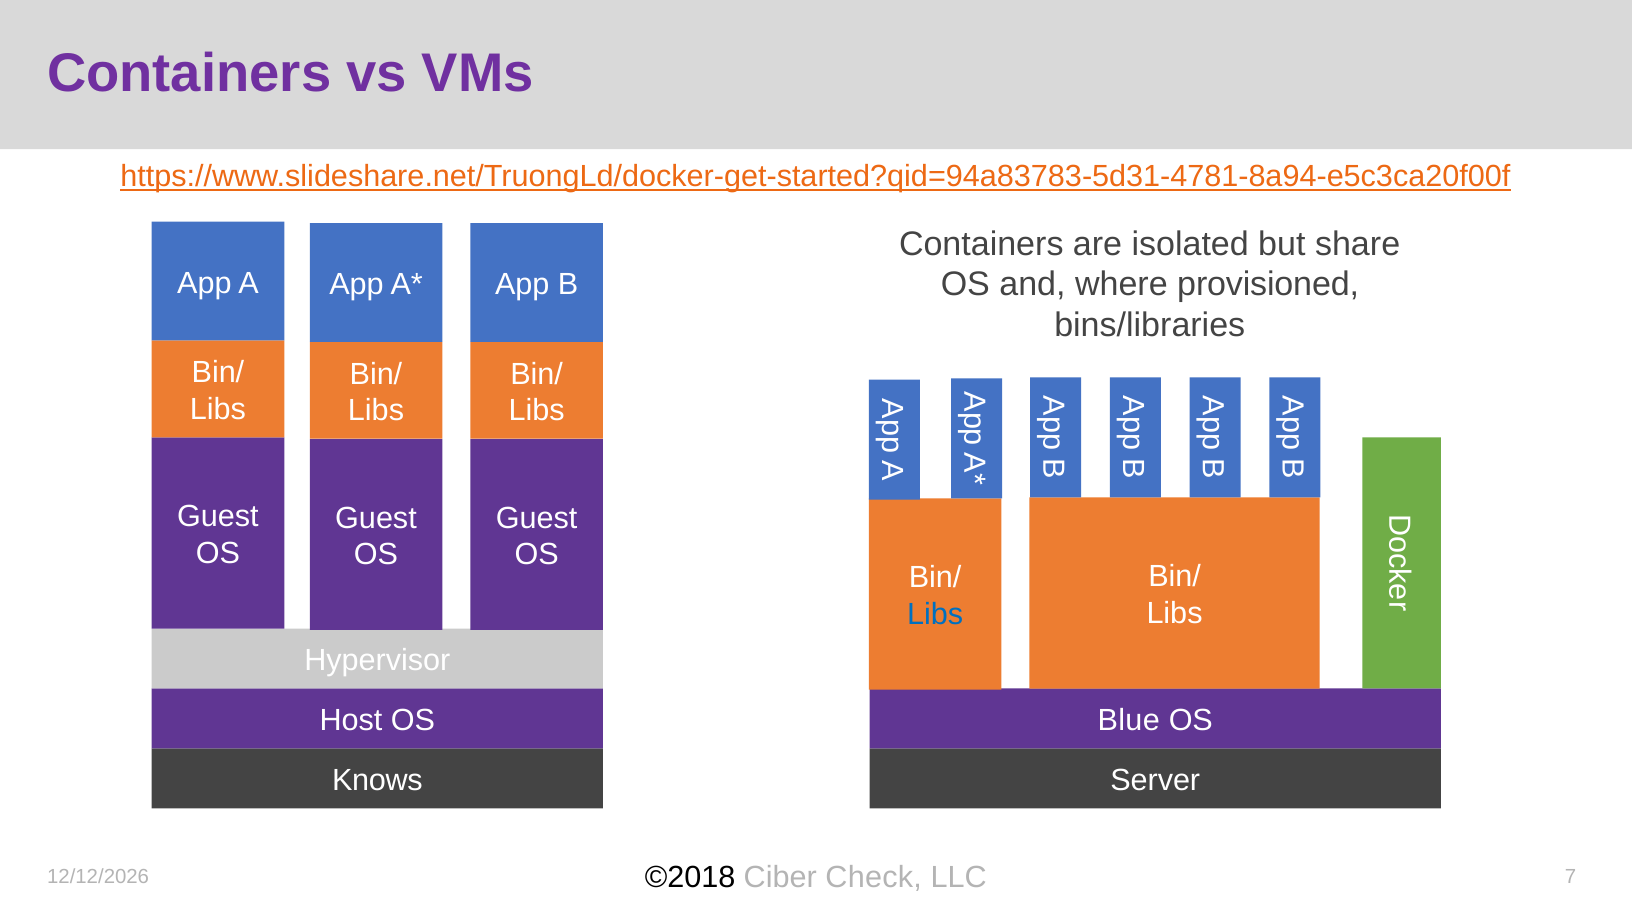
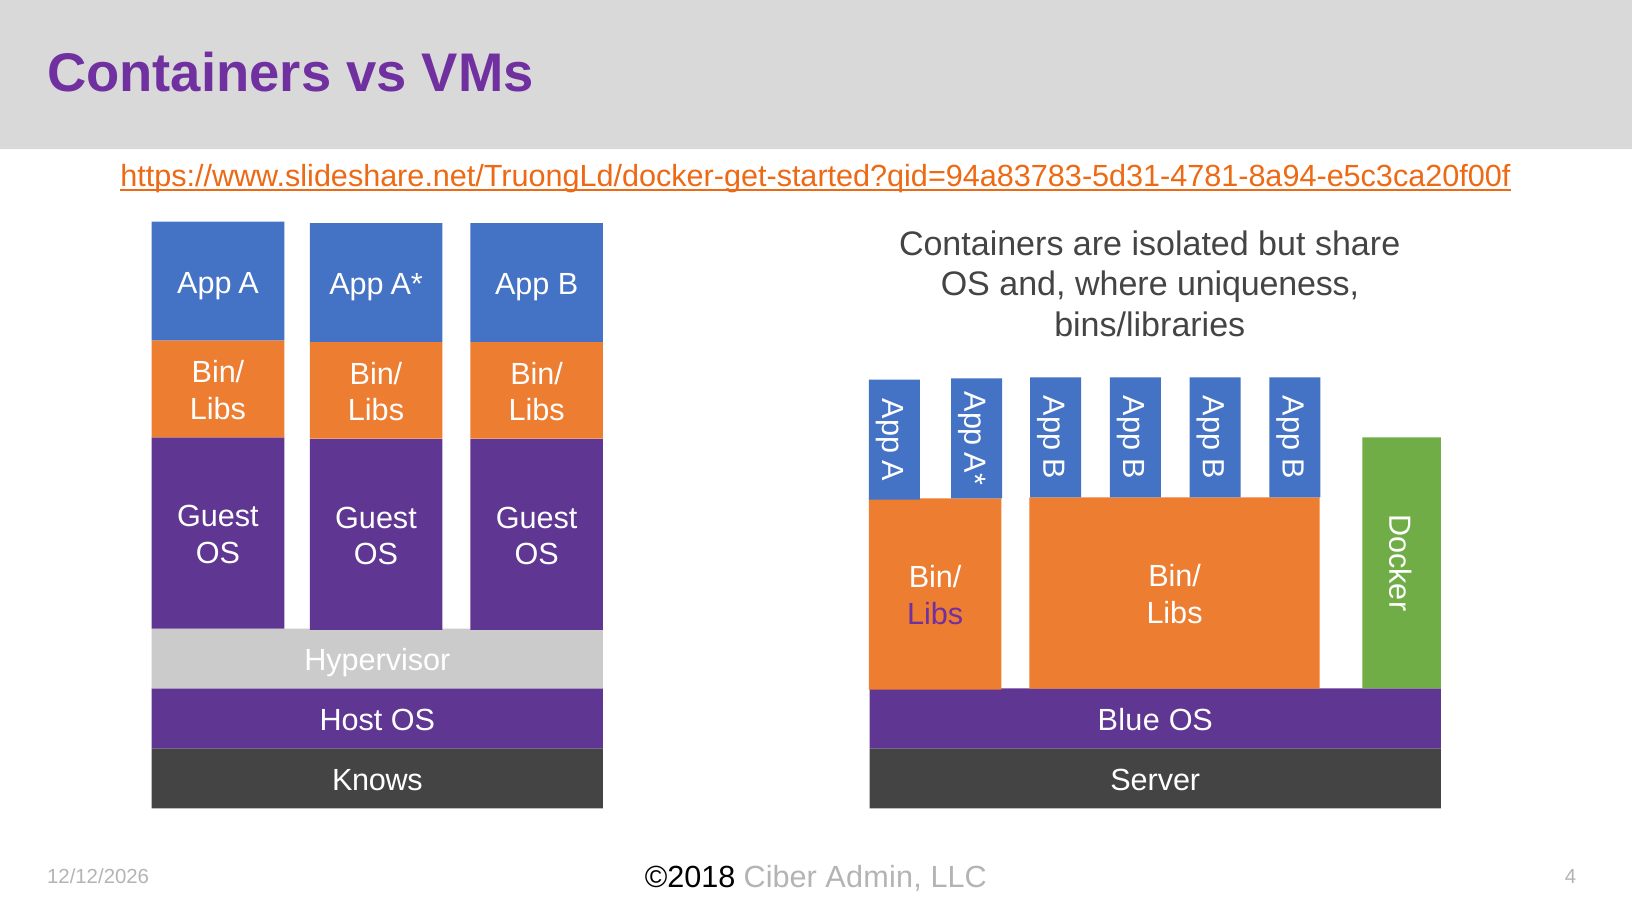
provisioned: provisioned -> uniqueness (1268, 285)
Libs colour: blue -> purple (935, 615)
Check: Check -> Admin (874, 877)
7: 7 -> 4 (1570, 877)
